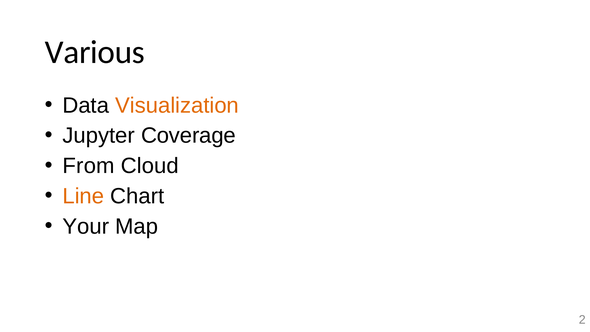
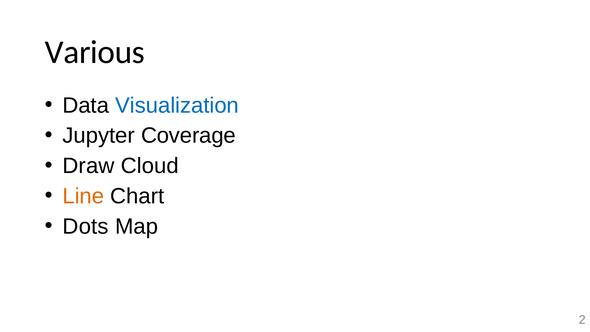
Visualization colour: orange -> blue (177, 105)
From: From -> Draw (89, 166)
Your: Your -> Dots (86, 226)
